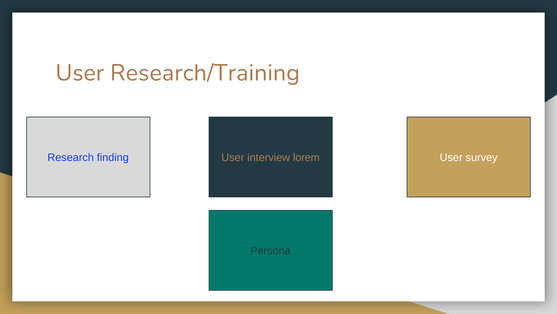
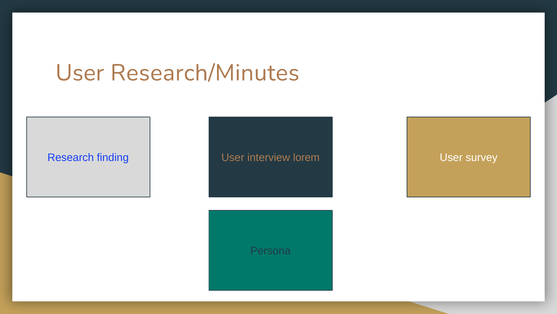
Research/Training: Research/Training -> Research/Minutes (205, 73)
